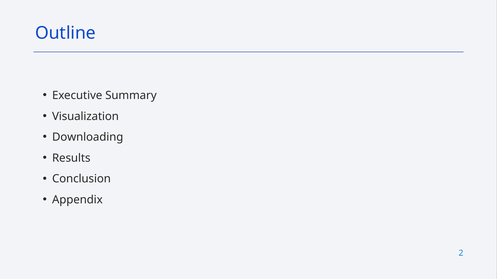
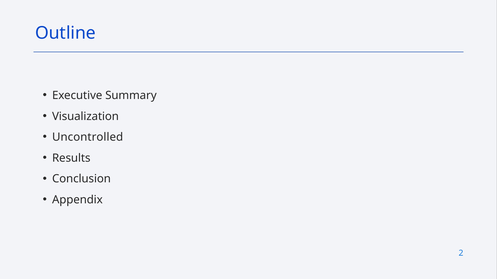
Downloading: Downloading -> Uncontrolled (88, 137)
